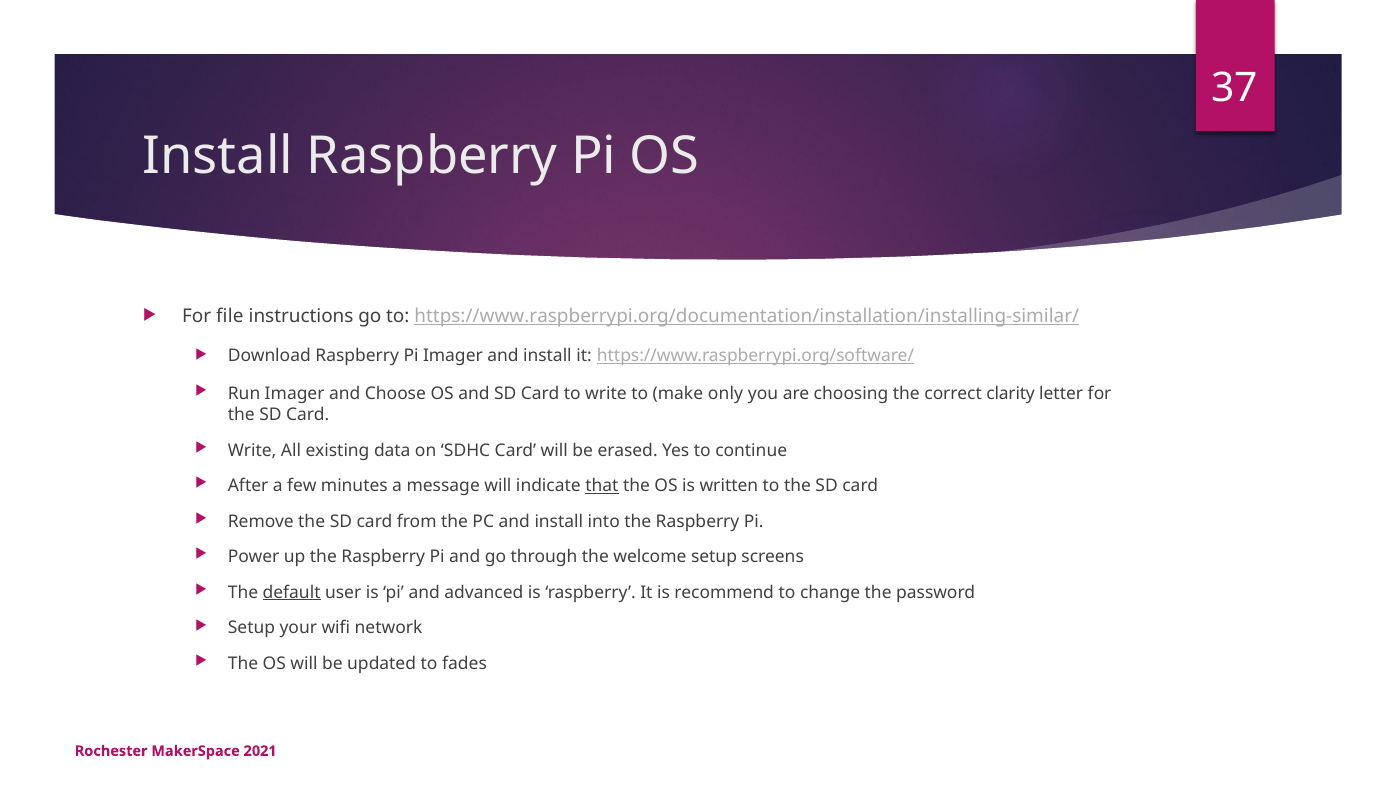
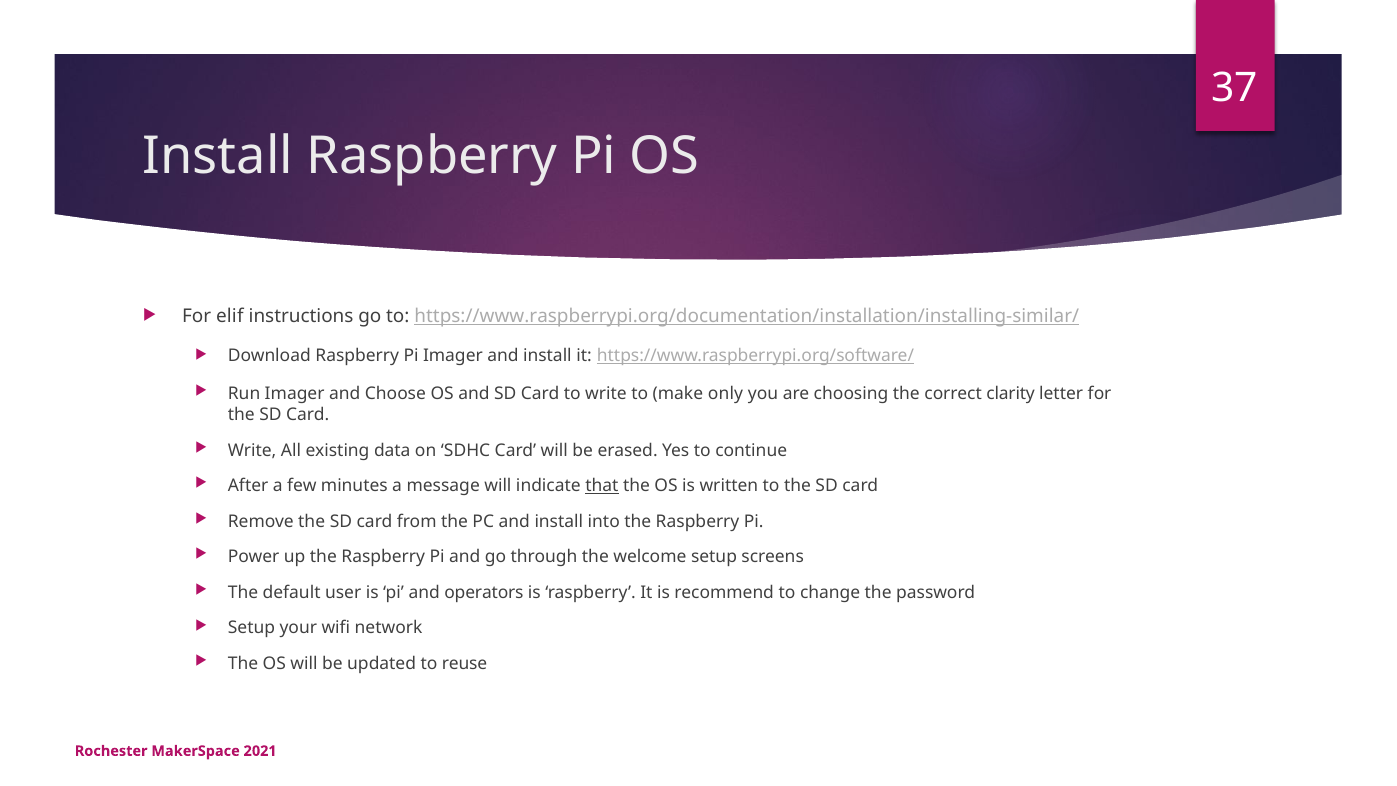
file: file -> elif (230, 316)
default underline: present -> none (292, 592)
advanced: advanced -> operators (484, 592)
fades: fades -> reuse (465, 663)
